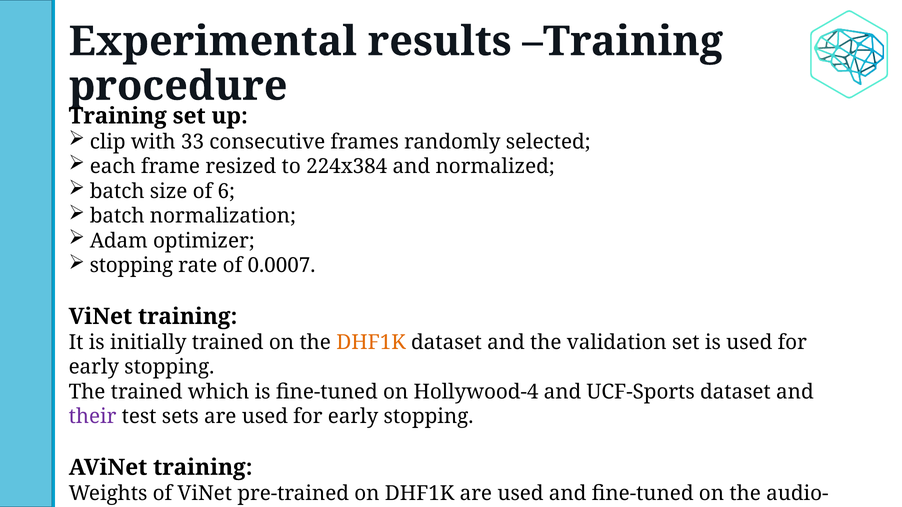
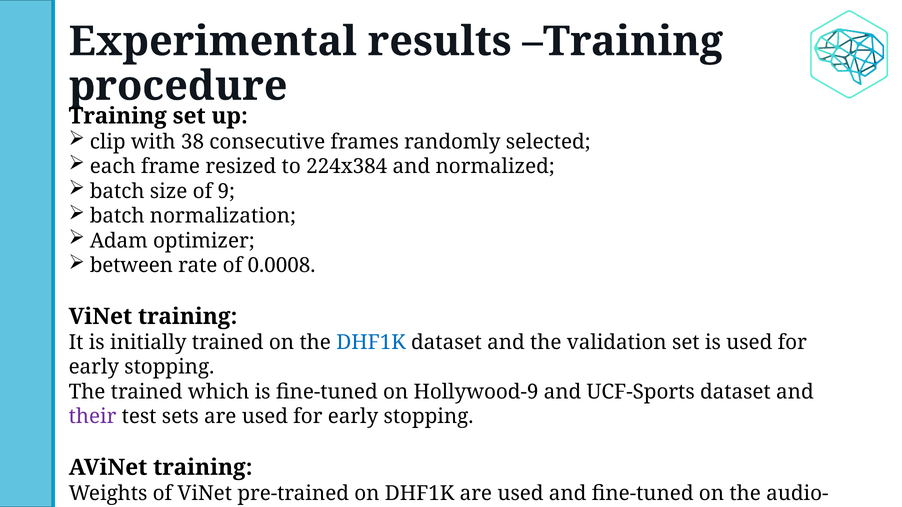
33: 33 -> 38 (193, 142)
6: 6 -> 9 (226, 191)
stopping: stopping -> between (131, 266)
0.0007: 0.0007 -> 0.0008 (282, 266)
DHF1K colour: orange -> blue (371, 343)
Hollywood-4: Hollywood-4 -> Hollywood-9 (476, 392)
